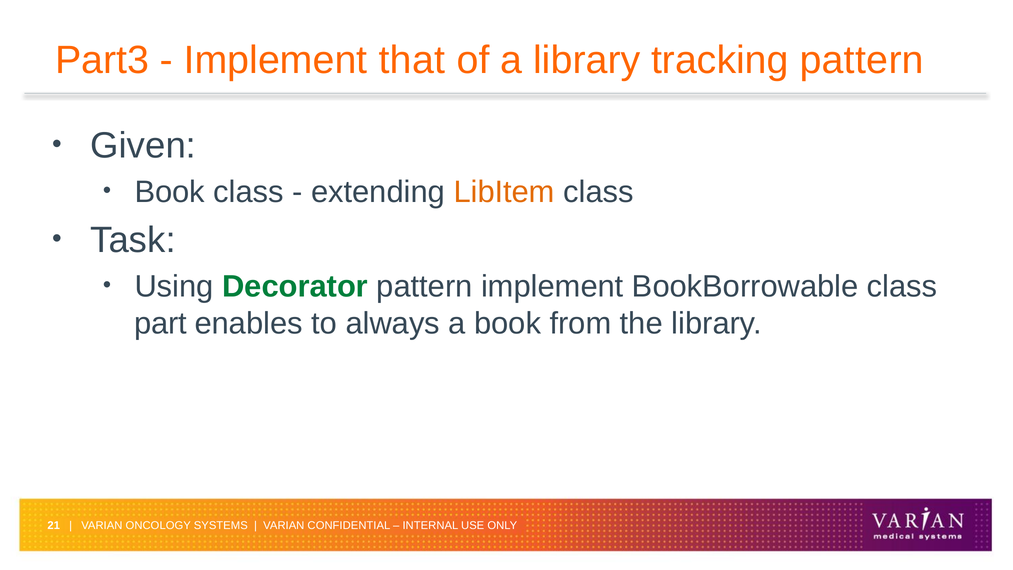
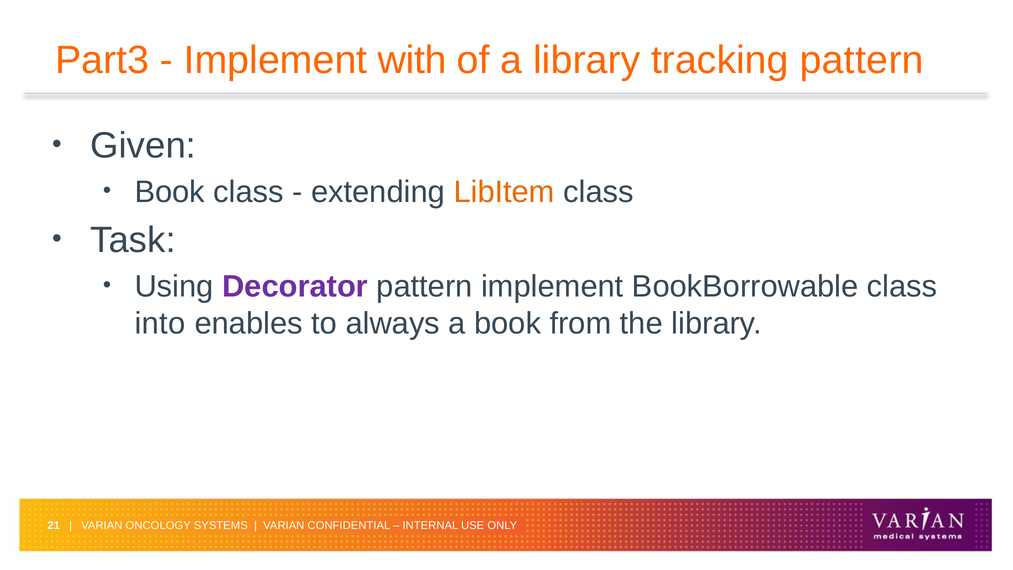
that: that -> with (412, 60)
Decorator colour: green -> purple (295, 286)
part: part -> into (160, 324)
